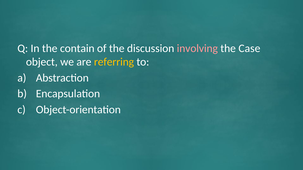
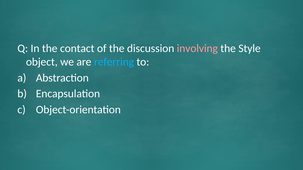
contain: contain -> contact (77, 49)
Case: Case -> Style (250, 49)
referring colour: yellow -> light blue (114, 62)
